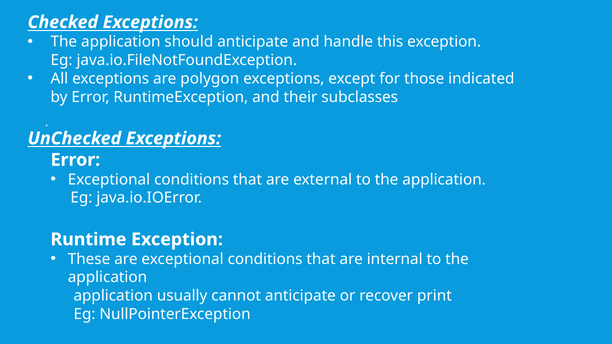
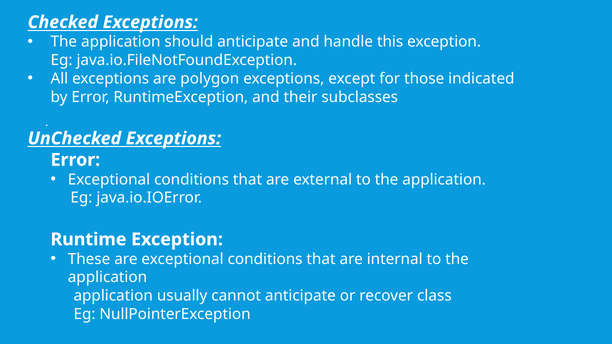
print: print -> class (434, 296)
